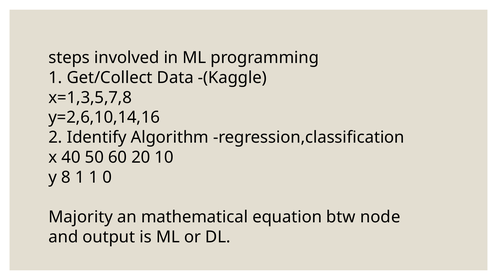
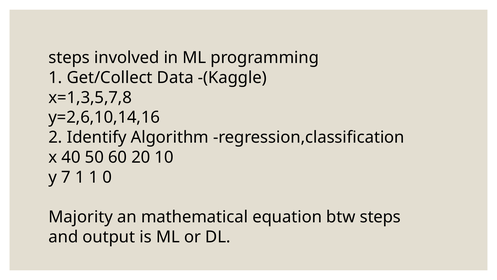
8: 8 -> 7 (66, 177)
btw node: node -> steps (380, 217)
